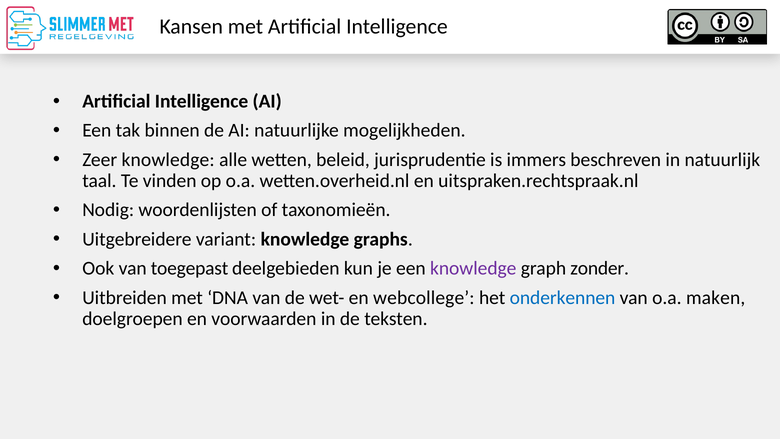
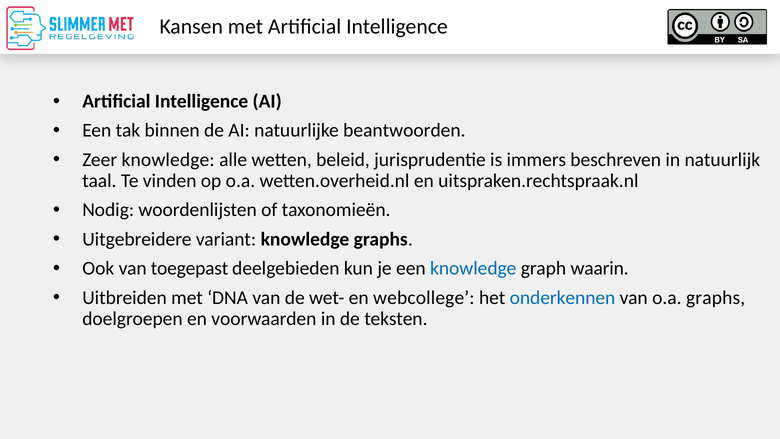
mogelijkheden: mogelijkheden -> beantwoorden (404, 130)
knowledge colour: purple -> blue (473, 268)
zonder: zonder -> waarin (600, 268)
o.a maken: maken -> graphs (716, 298)
